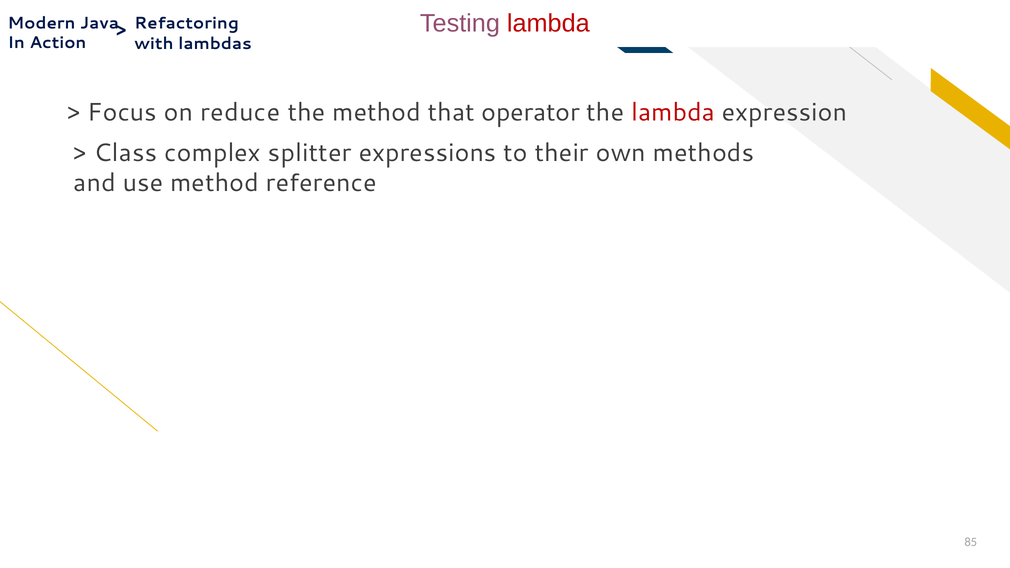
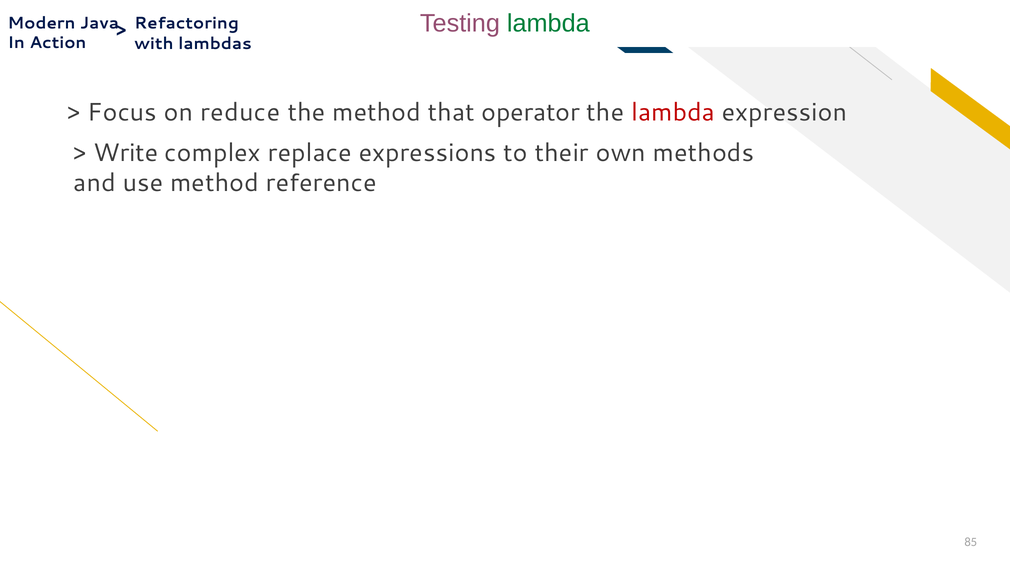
lambda colour: red -> green (548, 24)
Class: Class -> Write (126, 153)
splitter: splitter -> replace (310, 153)
